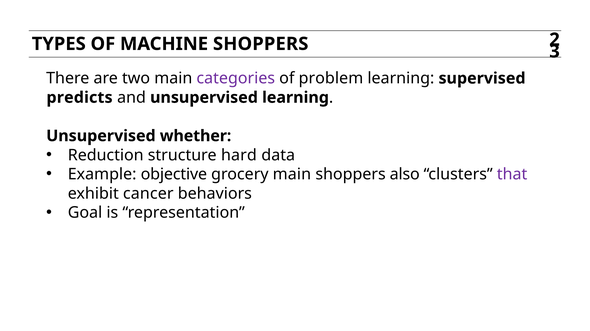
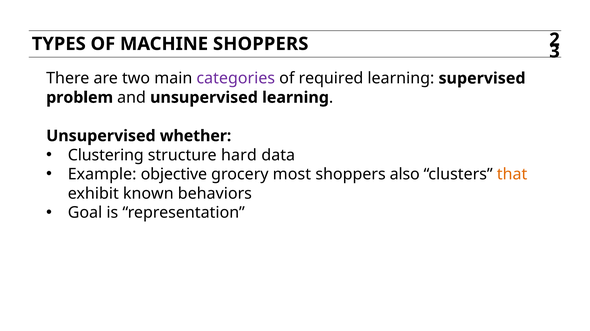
problem: problem -> required (331, 78)
predicts: predicts -> problem (80, 98)
Reduction: Reduction -> Clustering (106, 155)
grocery main: main -> most (292, 174)
that colour: purple -> orange (512, 174)
cancer: cancer -> known (148, 194)
